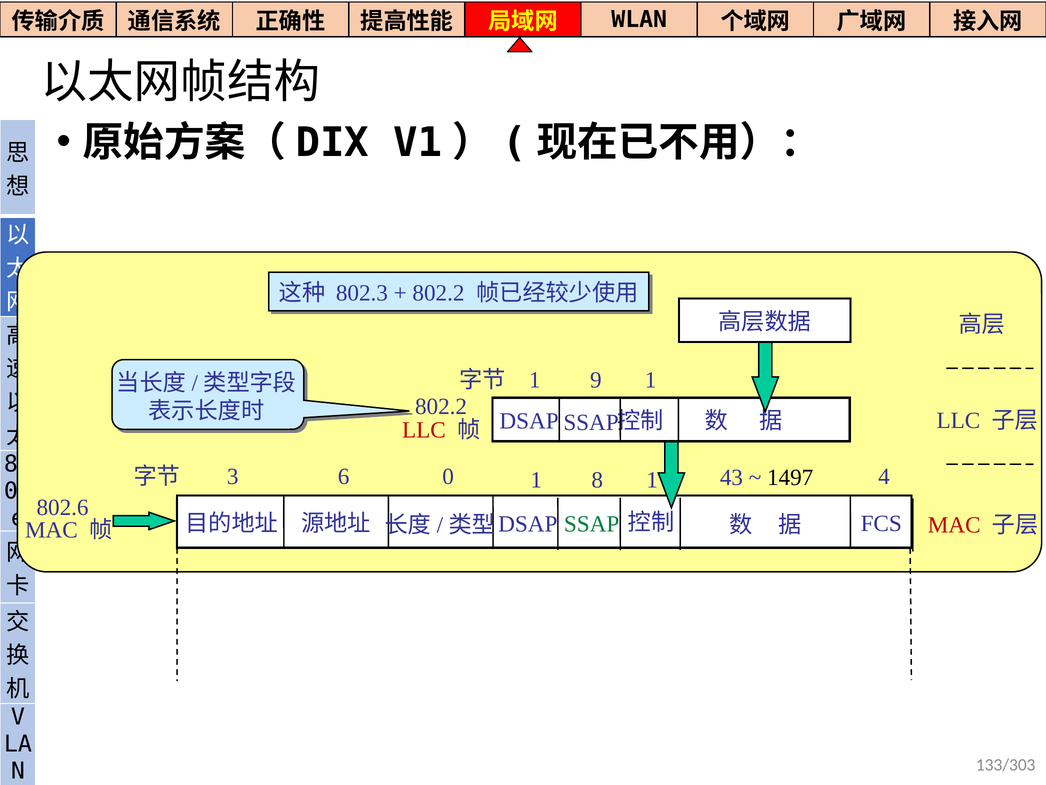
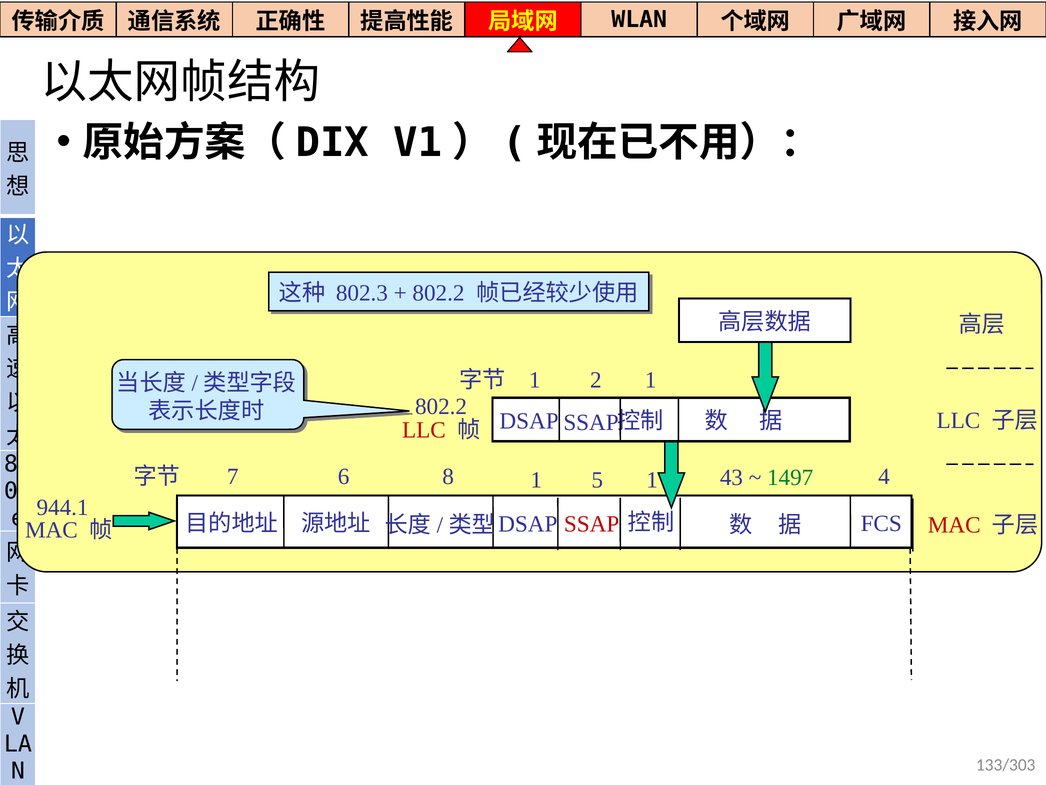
9: 9 -> 2 (596, 380)
1497 colour: black -> green (790, 477)
3: 3 -> 7 (233, 476)
0: 0 -> 8 (448, 476)
8: 8 -> 5 (597, 480)
802.6: 802.6 -> 944.1 (63, 507)
SSAP colour: green -> red (592, 524)
